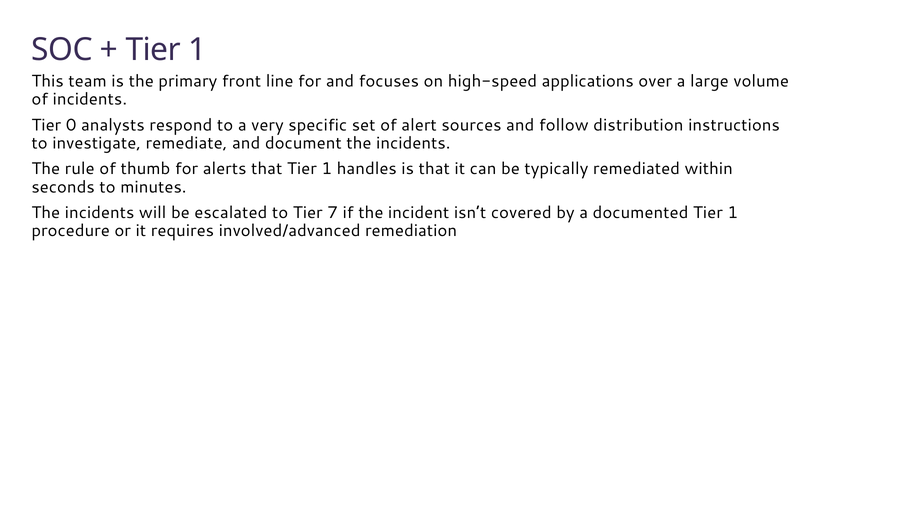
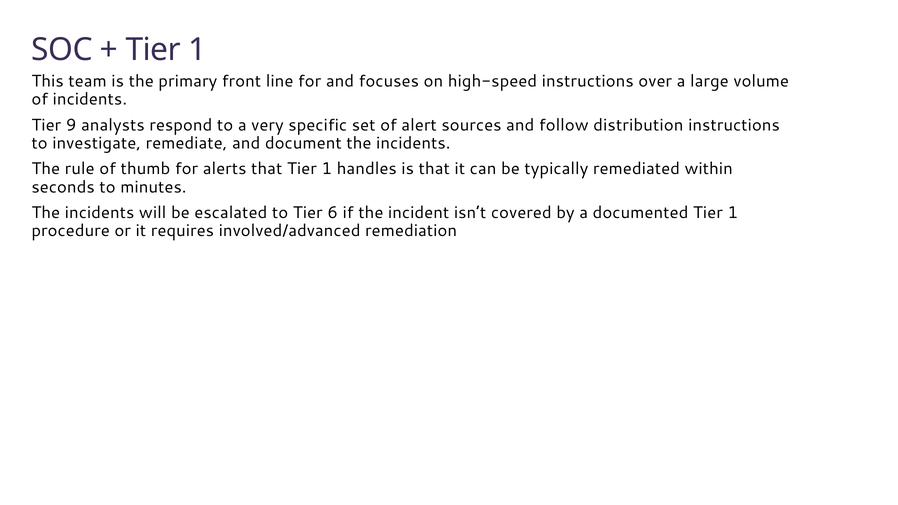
high-speed applications: applications -> instructions (588, 81)
0: 0 -> 9 (71, 125)
7: 7 -> 6 (333, 213)
